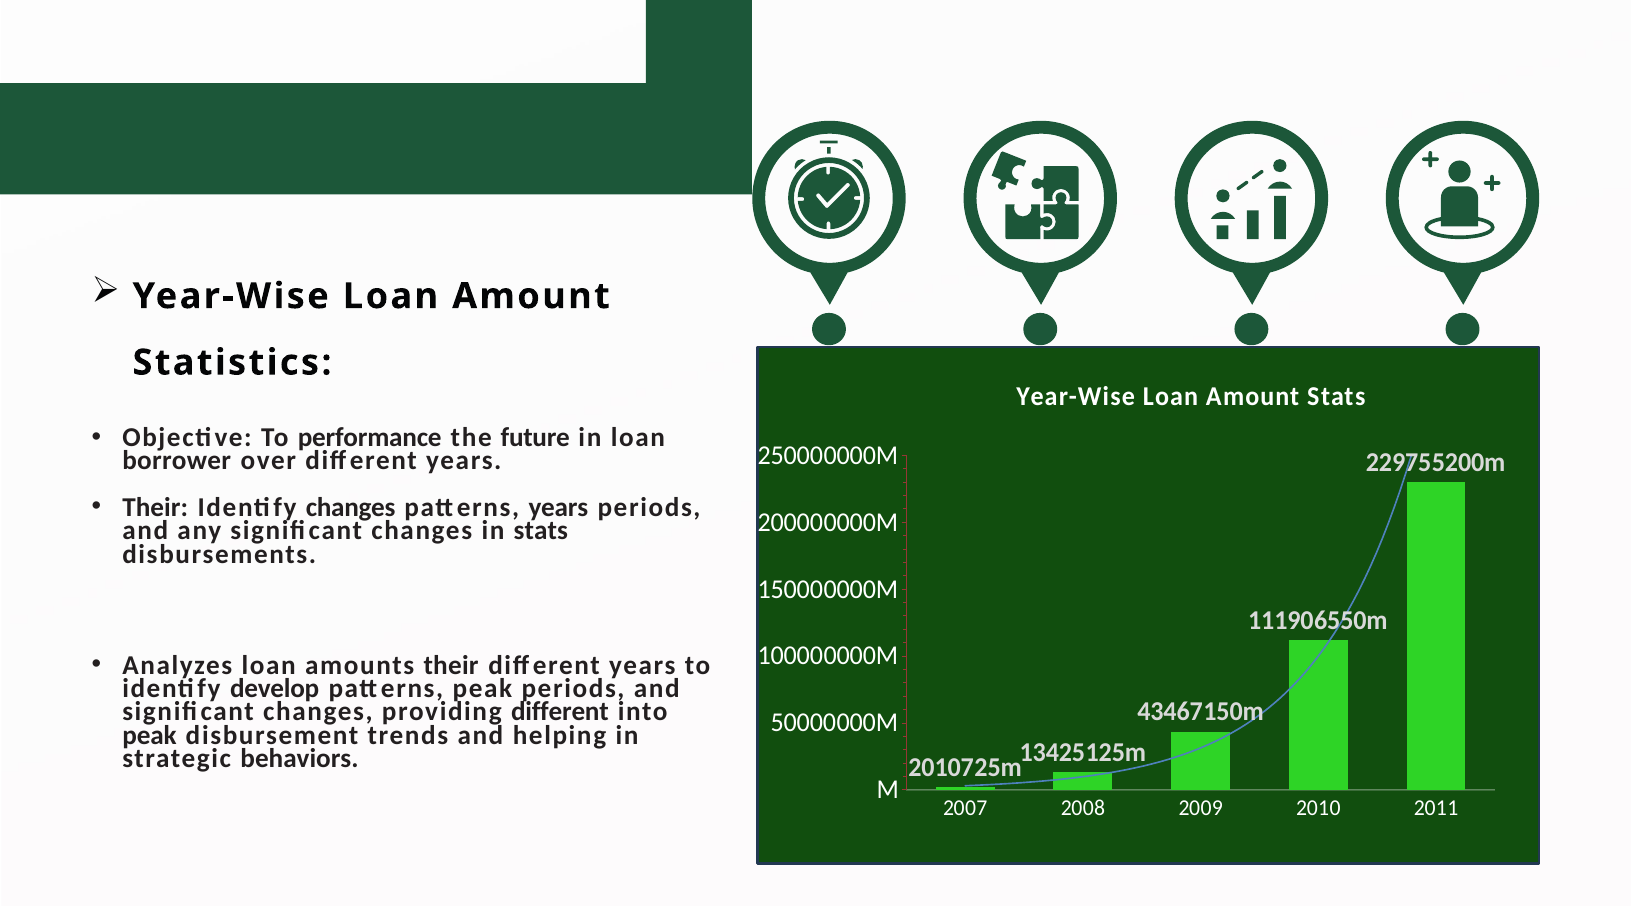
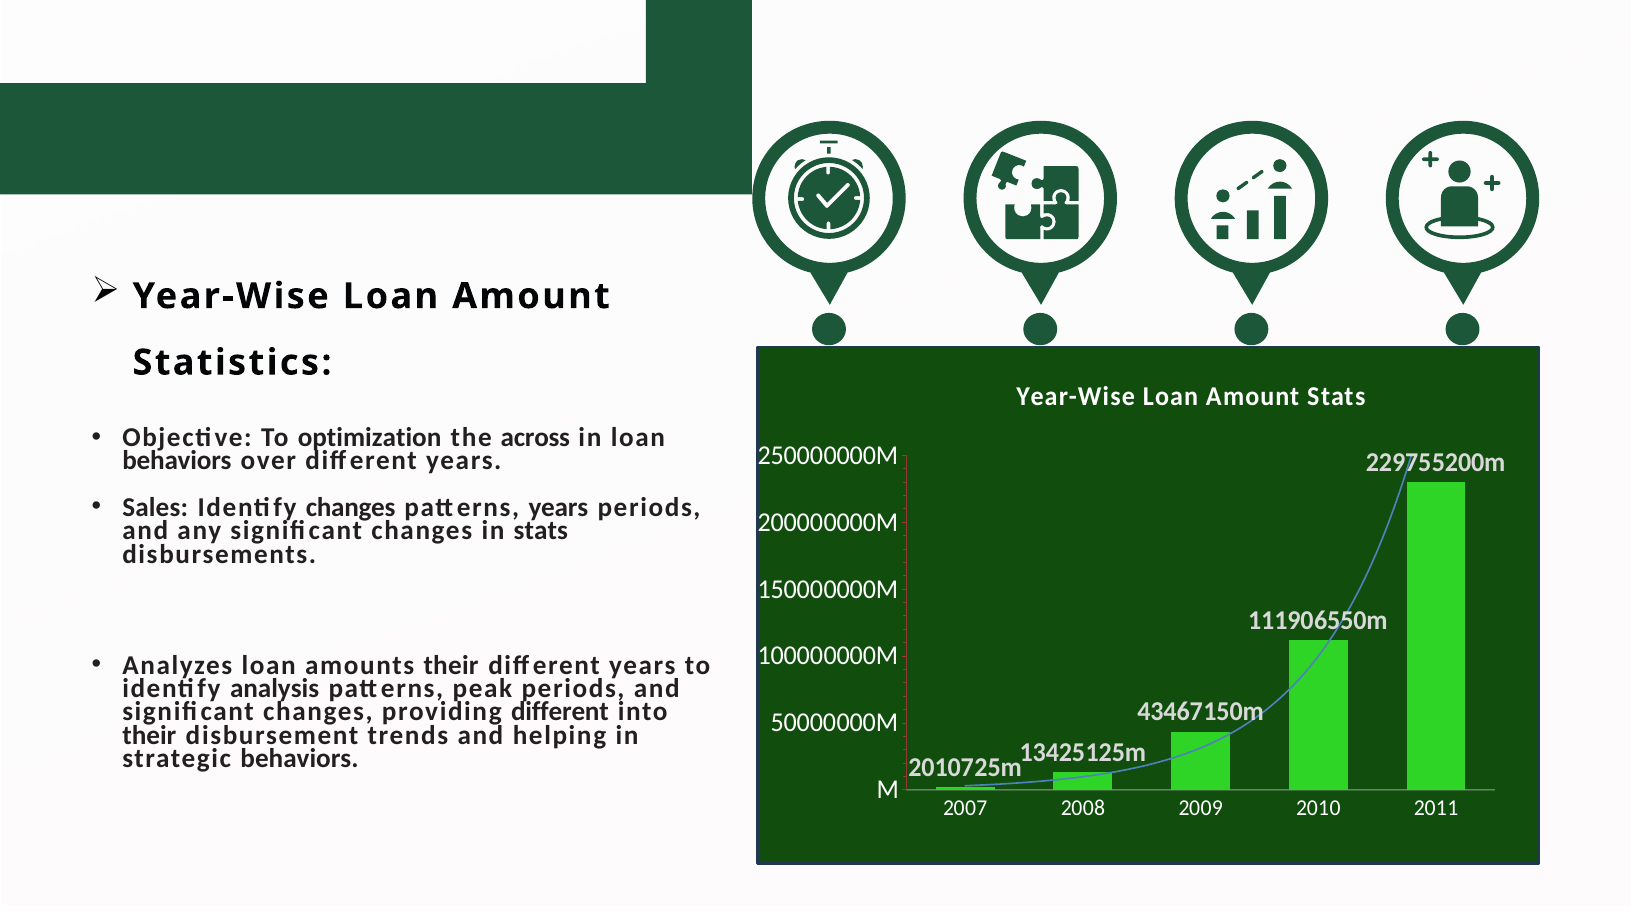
performance: performance -> optimization (370, 438)
future: future -> across (535, 438)
borrower: borrower -> behaviors (177, 461)
Their: Their -> Sales (155, 508)
develop: develop -> analysis (275, 689)
peak: peak -> their (149, 736)
